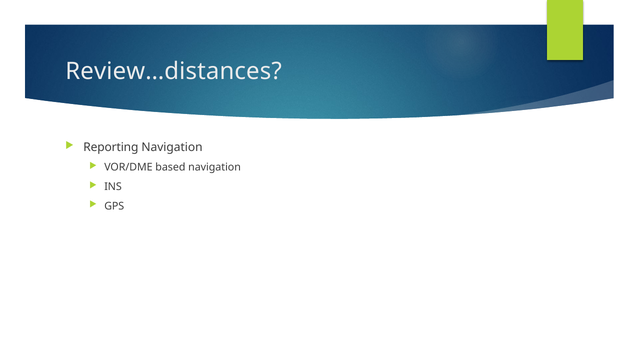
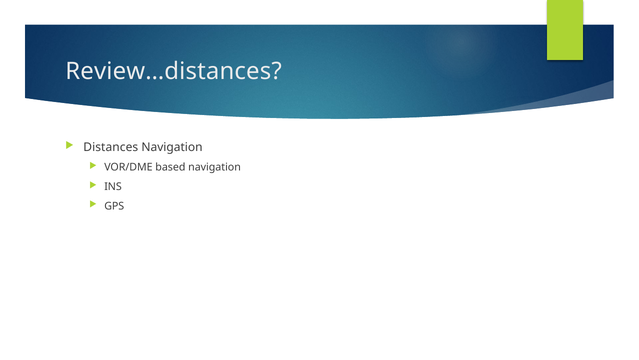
Reporting: Reporting -> Distances (111, 147)
